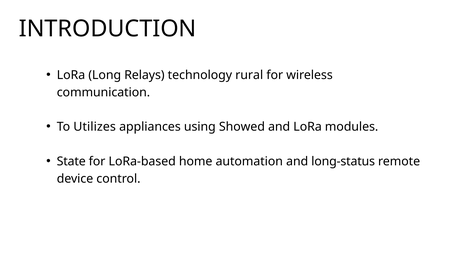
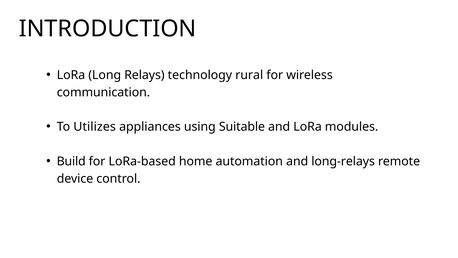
Showed: Showed -> Suitable (242, 127)
State: State -> Build (71, 161)
long-status: long-status -> long-relays (343, 161)
